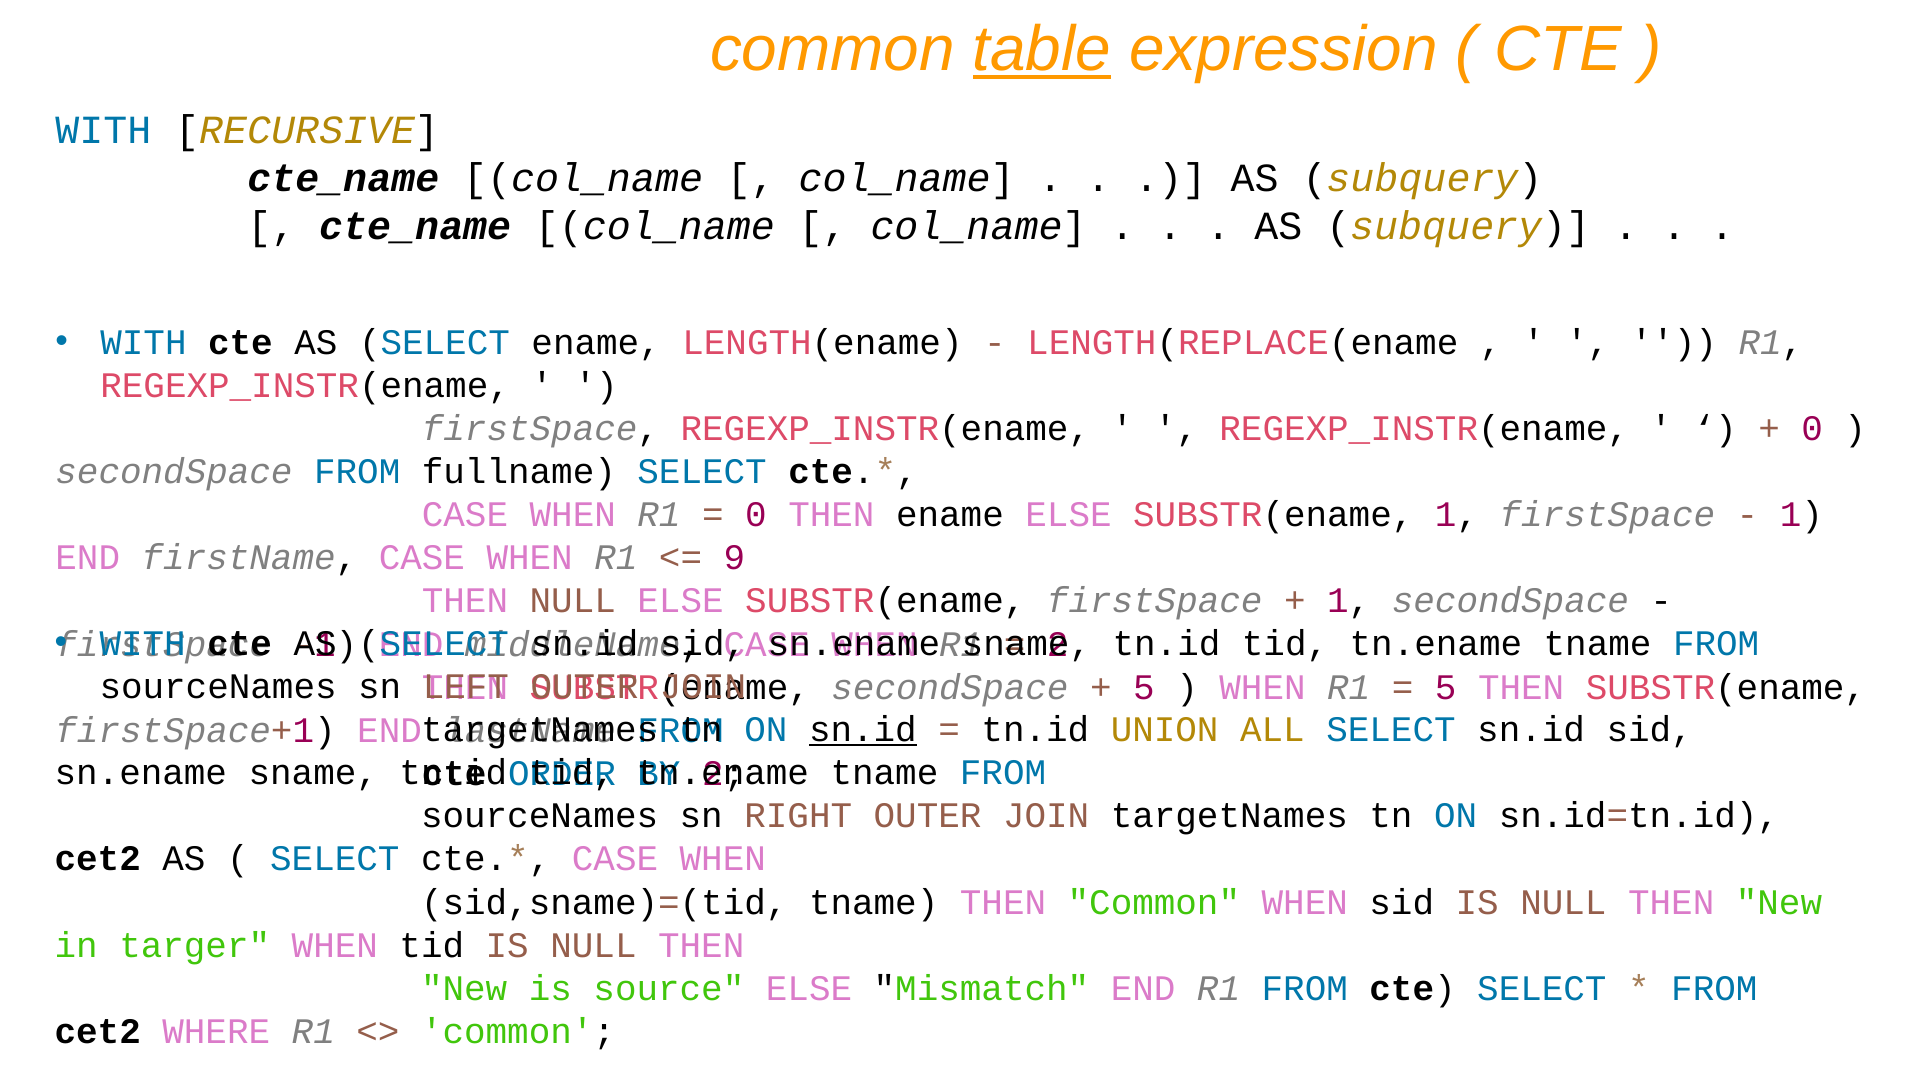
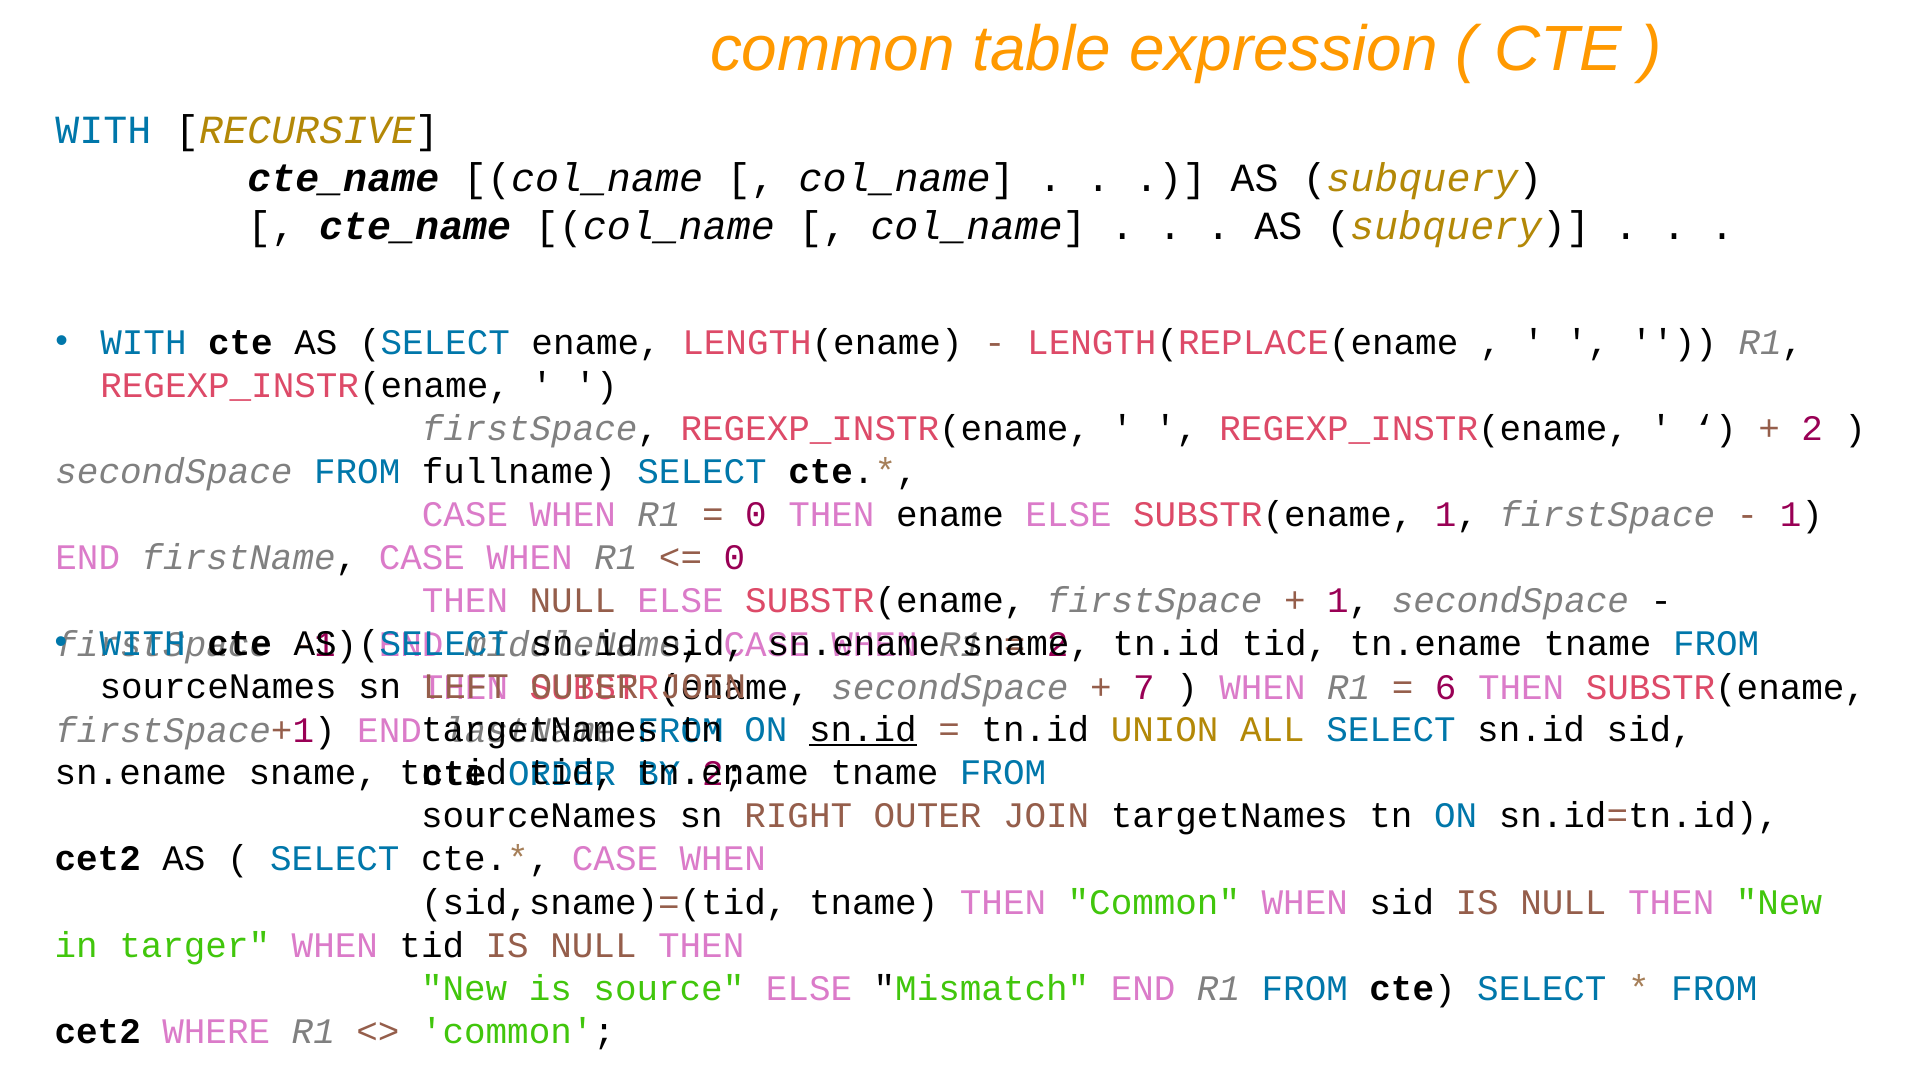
table underline: present -> none (1042, 50)
0: 0 -> 2 (1812, 428)
9: 9 -> 0 (734, 558)
5: 5 -> 7 (1144, 687)
5: 5 -> 6 (1446, 687)
